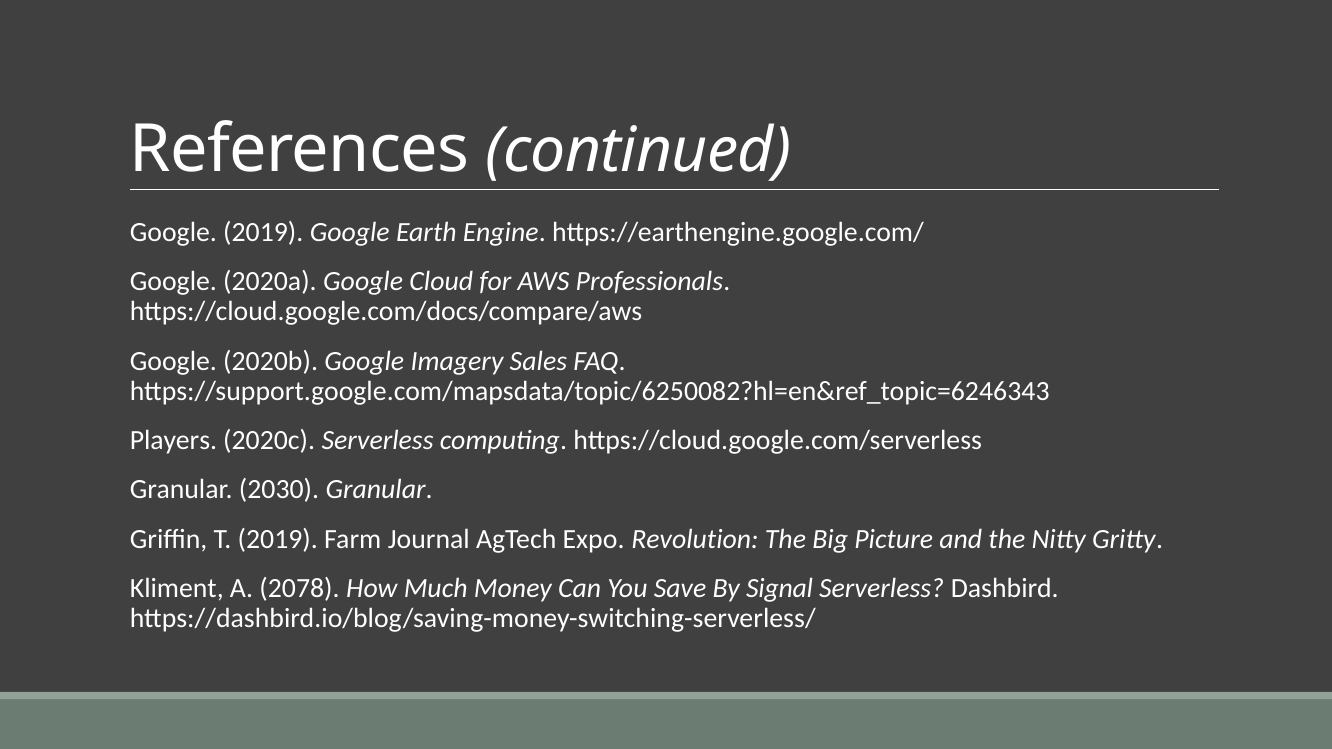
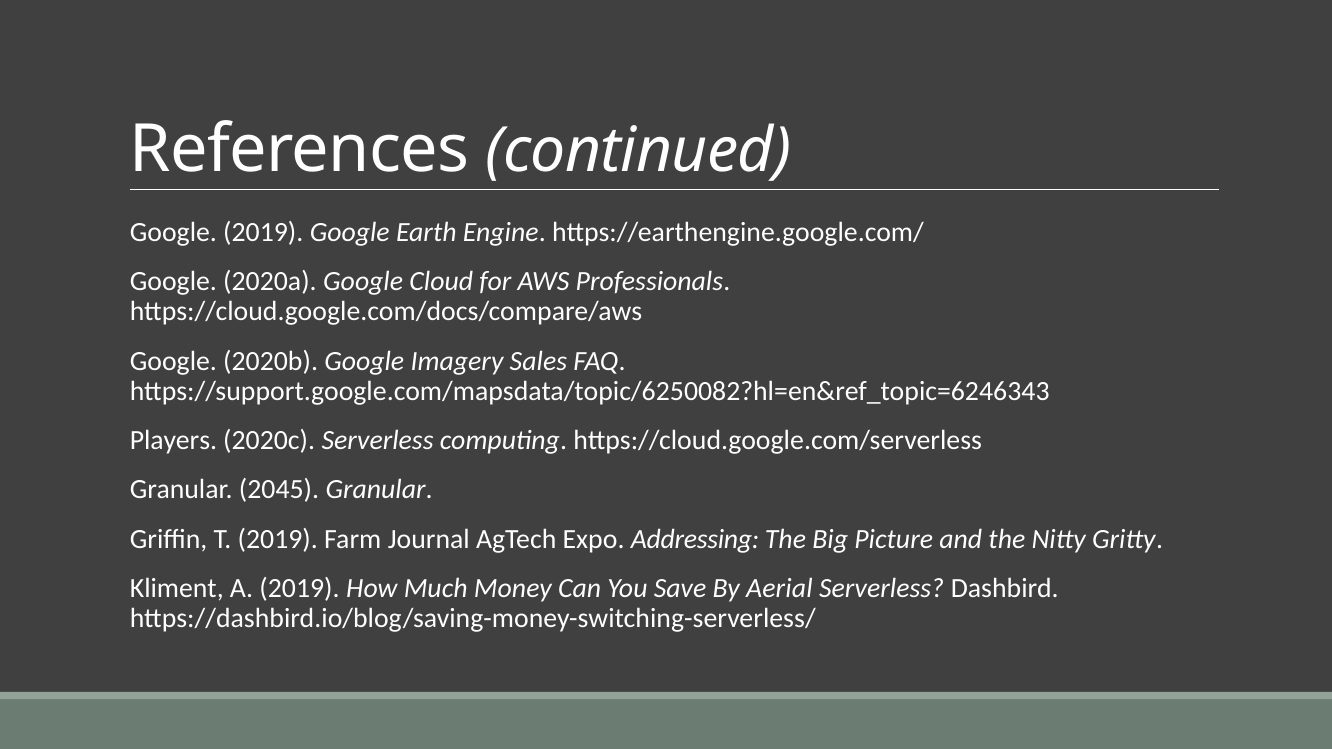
2030: 2030 -> 2045 (279, 490)
Revolution: Revolution -> Addressing (695, 539)
A 2078: 2078 -> 2019 (300, 589)
Signal: Signal -> Aerial (779, 589)
